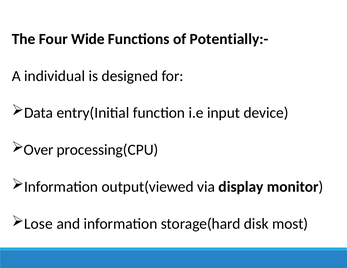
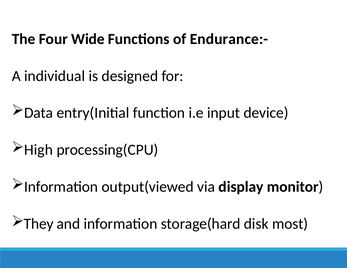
Potentially:-: Potentially:- -> Endurance:- (229, 39)
Over: Over -> High (38, 150)
Lose: Lose -> They (39, 224)
